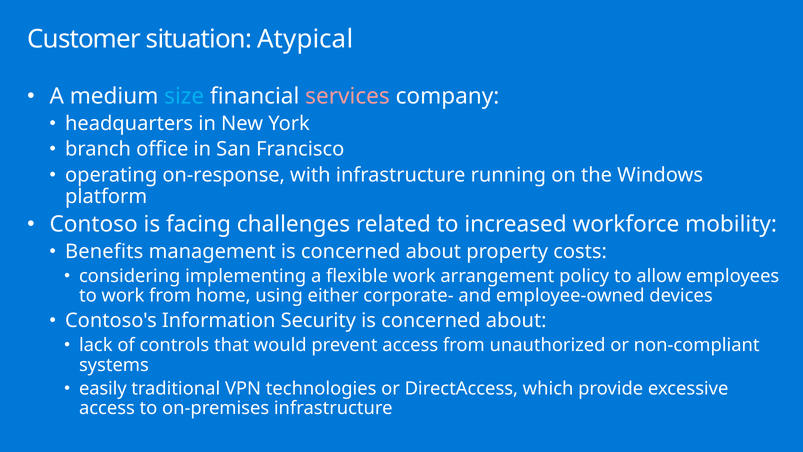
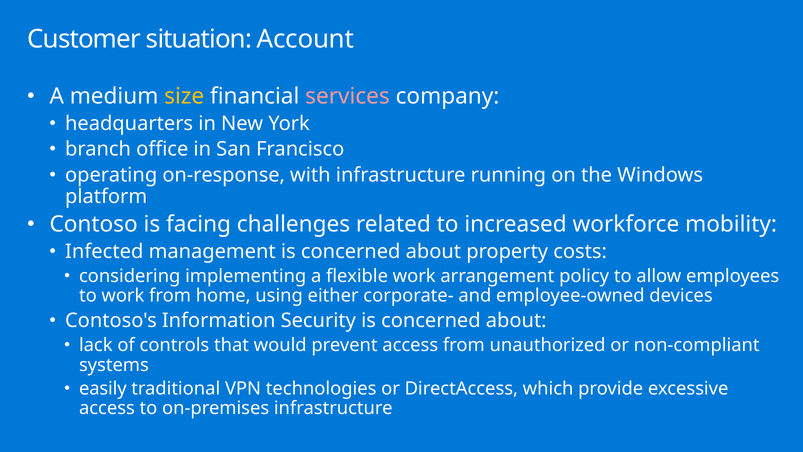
Atypical: Atypical -> Account (305, 39)
size colour: light blue -> yellow (184, 96)
Benefits: Benefits -> Infected (104, 251)
